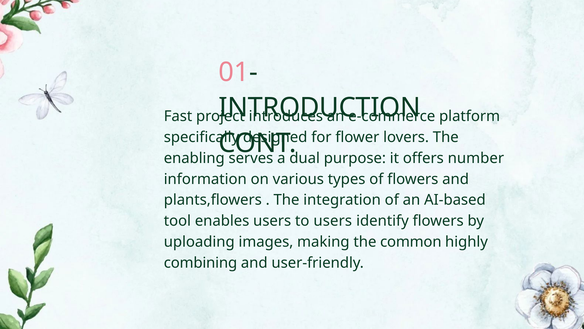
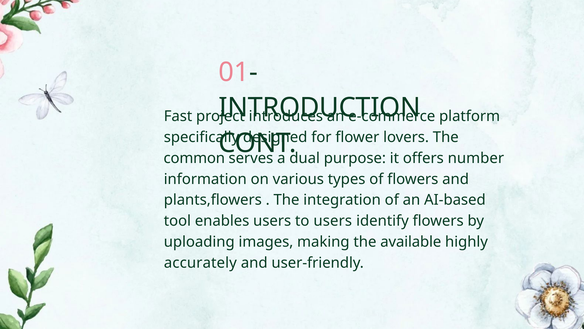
enabling: enabling -> common (194, 158)
common: common -> available (411, 241)
combining: combining -> accurately (200, 262)
